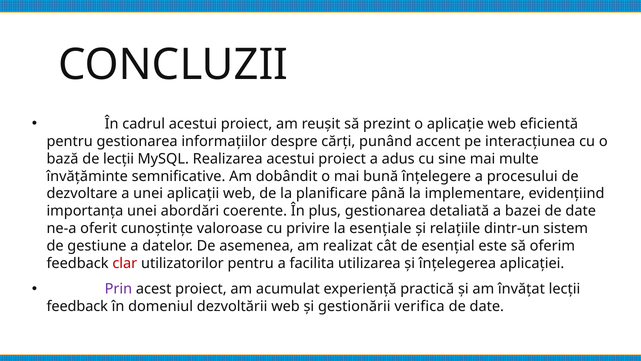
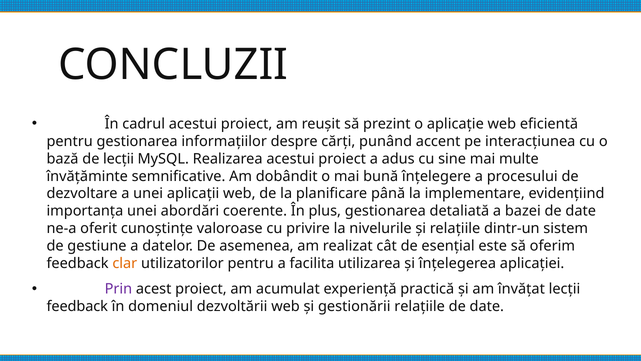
esențiale: esențiale -> nivelurile (380, 228)
clar colour: red -> orange (125, 263)
gestionării verifica: verifica -> relațiile (420, 306)
